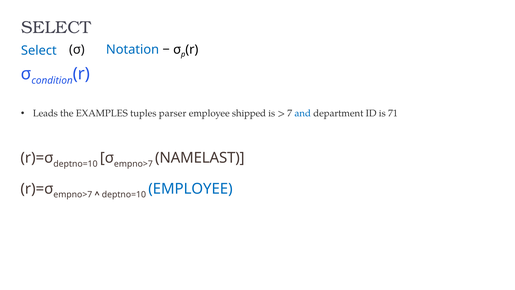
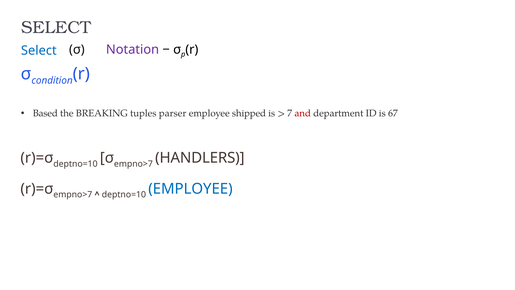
Notation colour: blue -> purple (133, 49)
Leads: Leads -> Based (45, 113)
EXAMPLES: EXAMPLES -> BREAKING (102, 113)
and colour: blue -> red (303, 113)
71: 71 -> 67 (393, 113)
NAMELAST: NAMELAST -> HANDLERS (200, 158)
